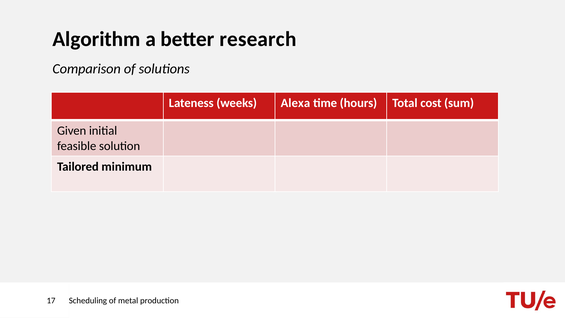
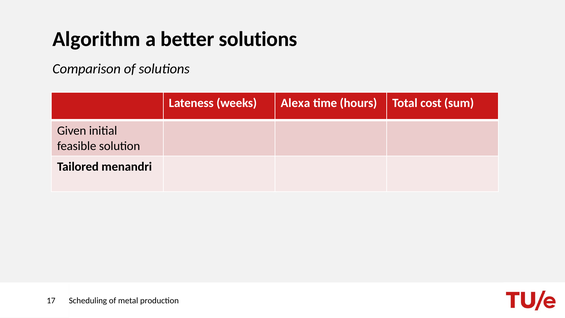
better research: research -> solutions (258, 39)
minimum: minimum -> menandri (127, 167)
